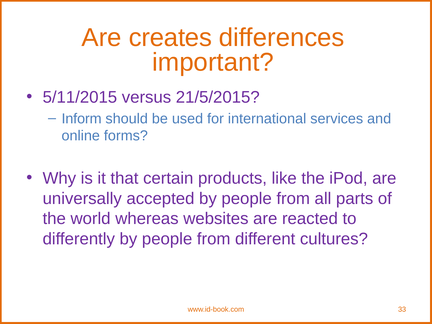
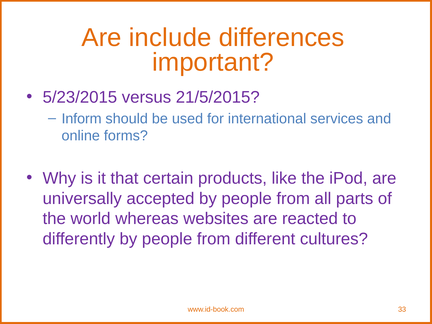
creates: creates -> include (170, 38)
5/11/2015: 5/11/2015 -> 5/23/2015 (80, 97)
